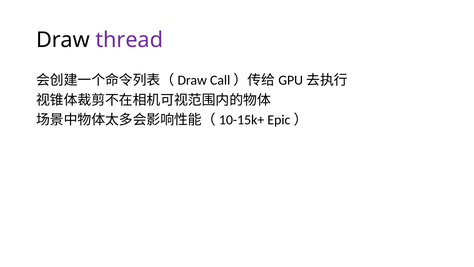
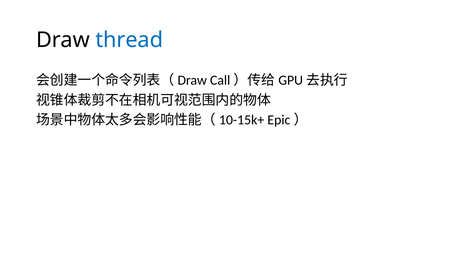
thread colour: purple -> blue (129, 40)
